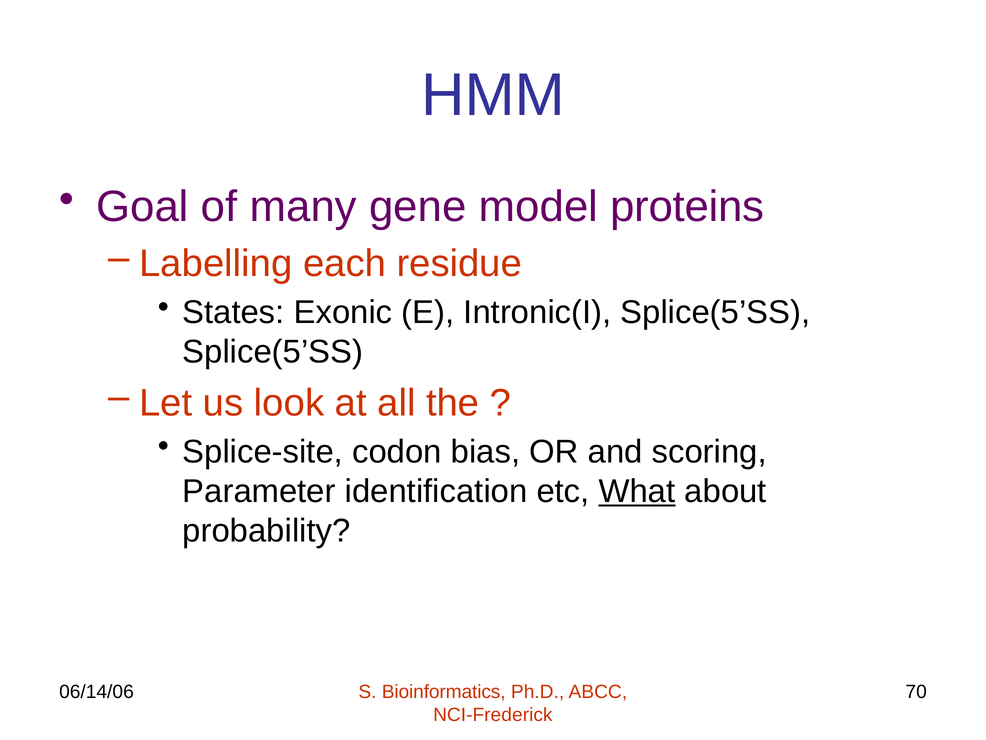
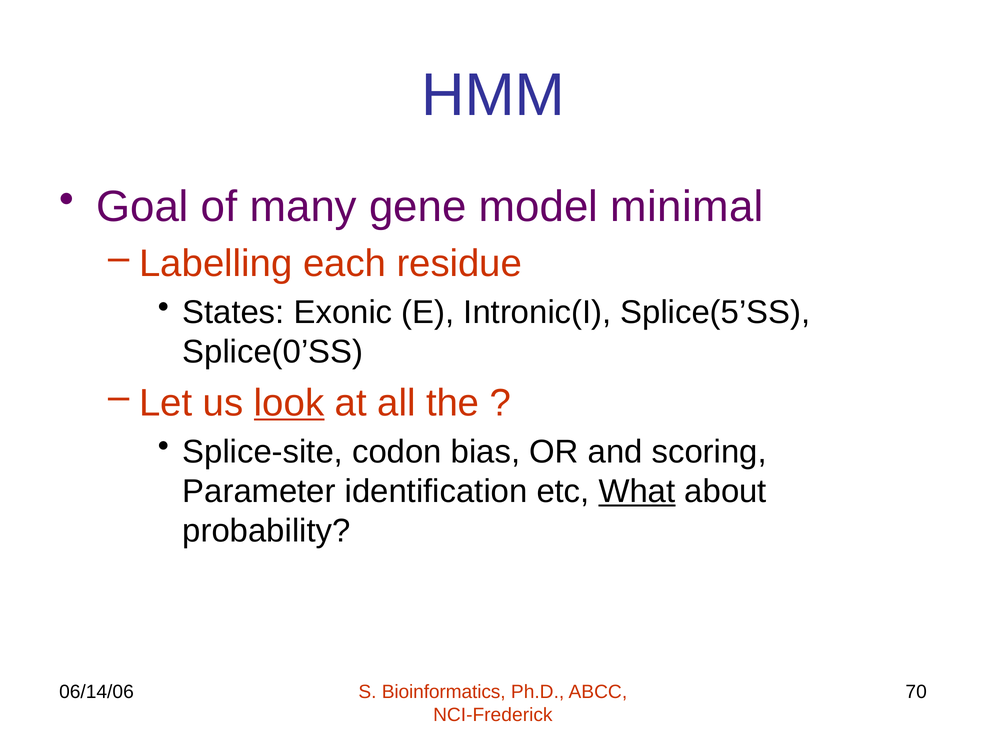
proteins: proteins -> minimal (687, 207)
Splice(5’SS: Splice(5’SS -> Splice(0’SS (273, 352)
look underline: none -> present (289, 403)
